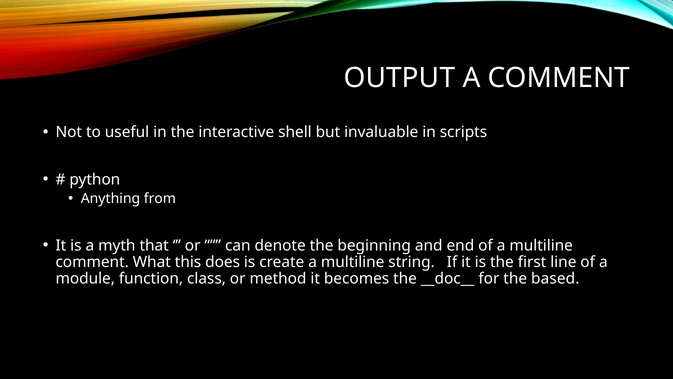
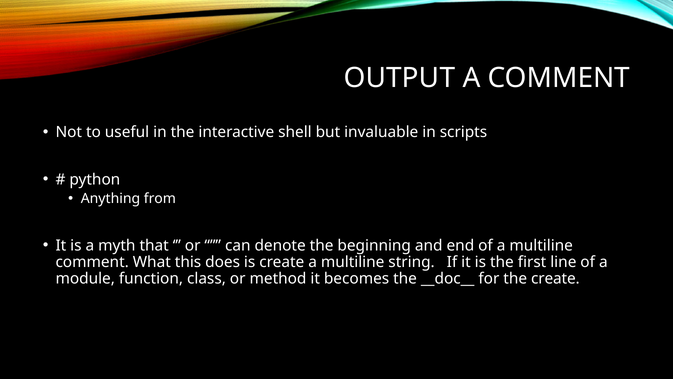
the based: based -> create (555, 278)
